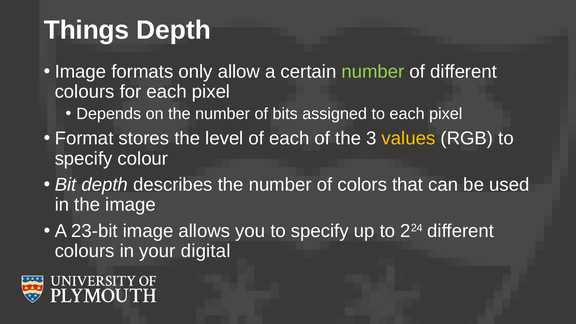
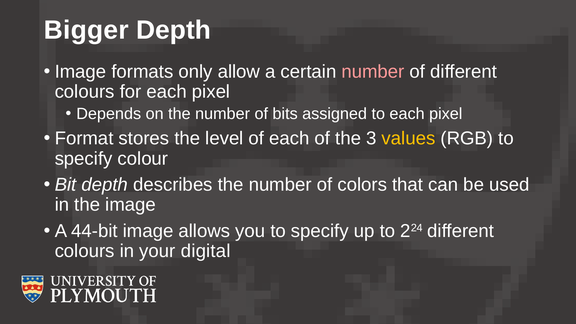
Things: Things -> Bigger (86, 30)
number colour: light green -> pink (373, 72)
23-bit: 23-bit -> 44-bit (94, 231)
